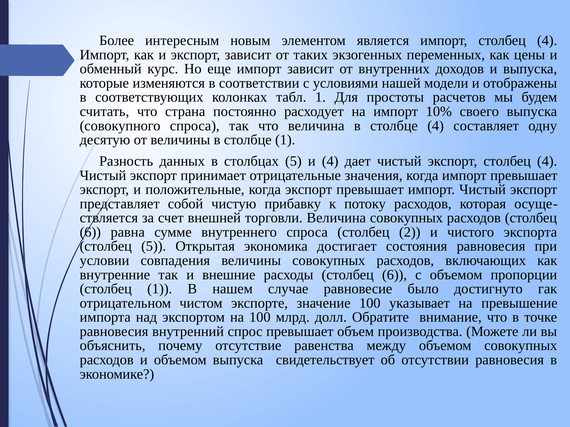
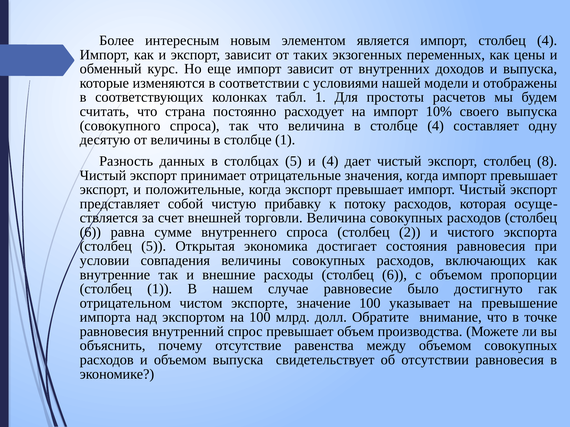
экспорт столбец 4: 4 -> 8 (547, 161)
